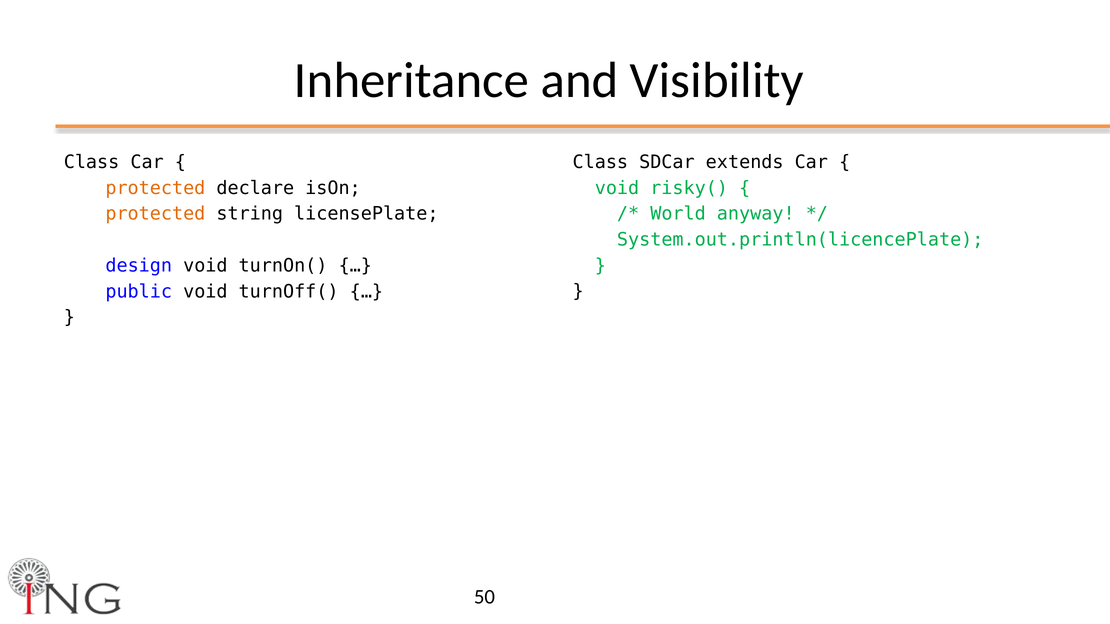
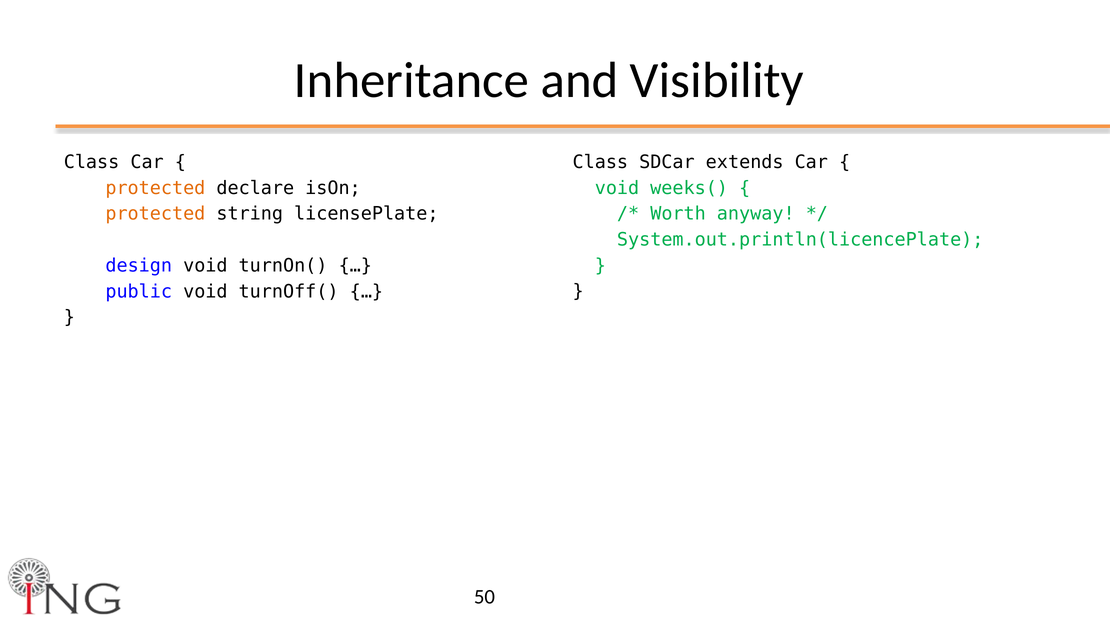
risky(: risky( -> weeks( (689, 188)
World: World -> Worth (678, 214)
